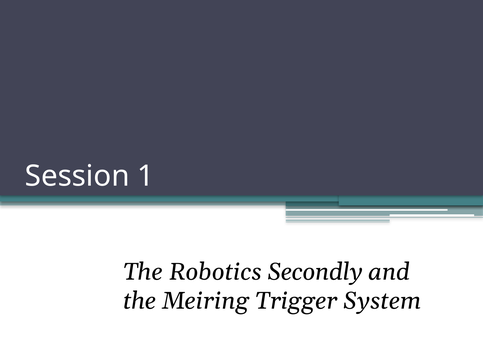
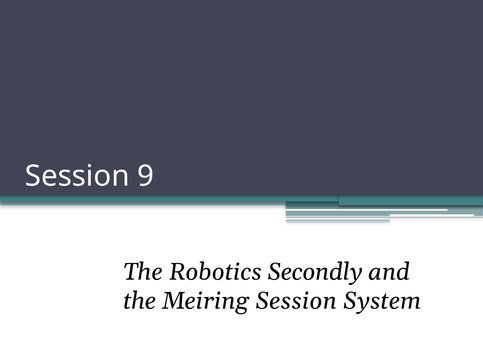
1: 1 -> 9 (146, 176)
Meiring Trigger: Trigger -> Session (296, 301)
